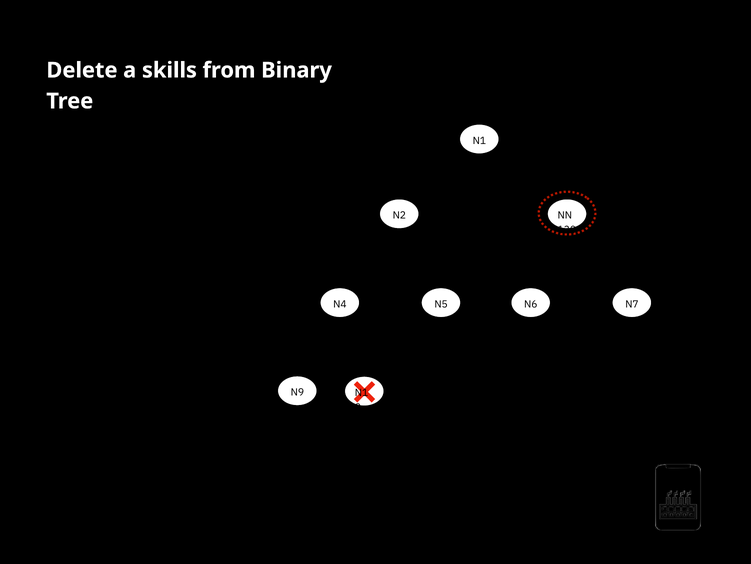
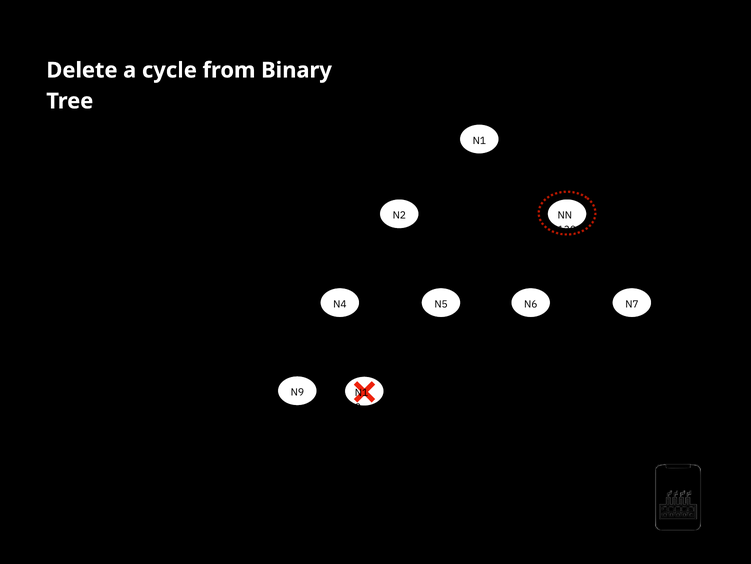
skills: skills -> cycle (169, 70)
